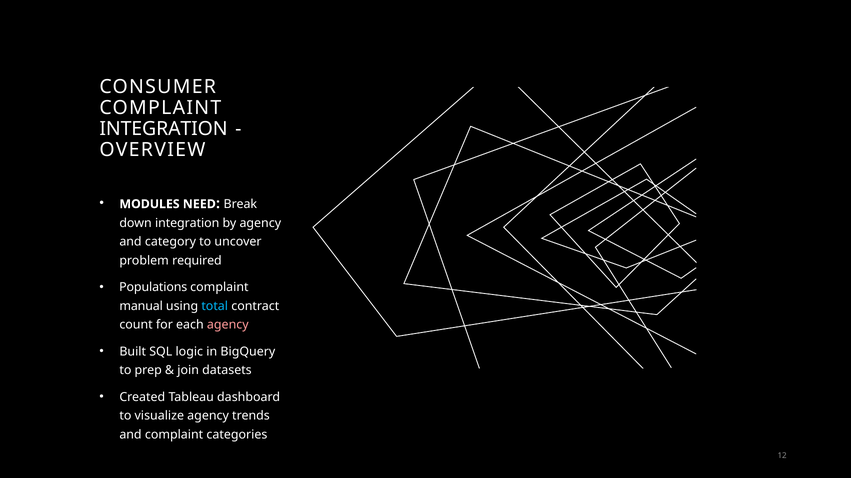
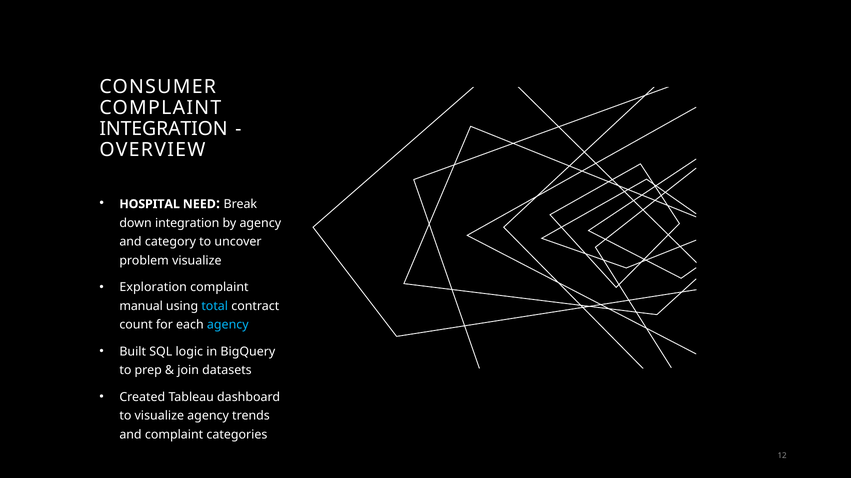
MODULES: MODULES -> HOSPITAL (150, 204)
problem required: required -> visualize (197, 261)
Populations: Populations -> Exploration (153, 288)
agency colour: pink -> light blue (228, 325)
